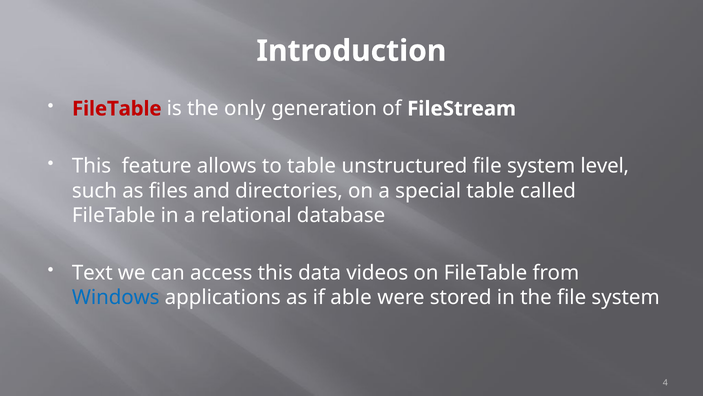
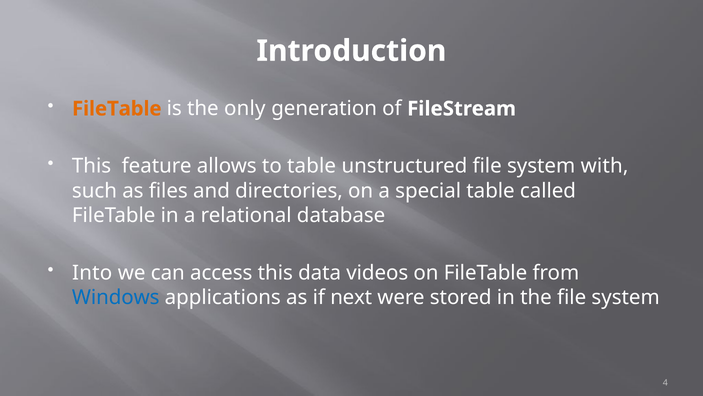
FileTable colour: red -> orange (117, 109)
level: level -> with (605, 166)
Text: Text -> Into (92, 272)
able: able -> next (351, 297)
